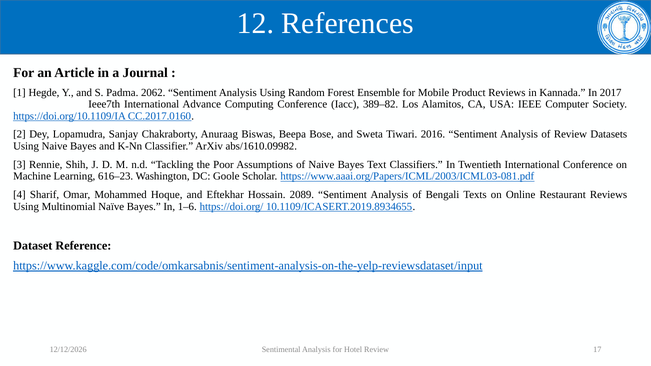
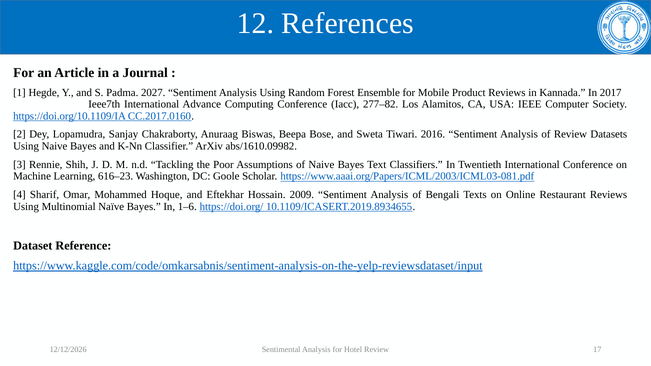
2062: 2062 -> 2027 (153, 93)
389–82: 389–82 -> 277–82 (381, 104)
2089: 2089 -> 2009 (302, 195)
